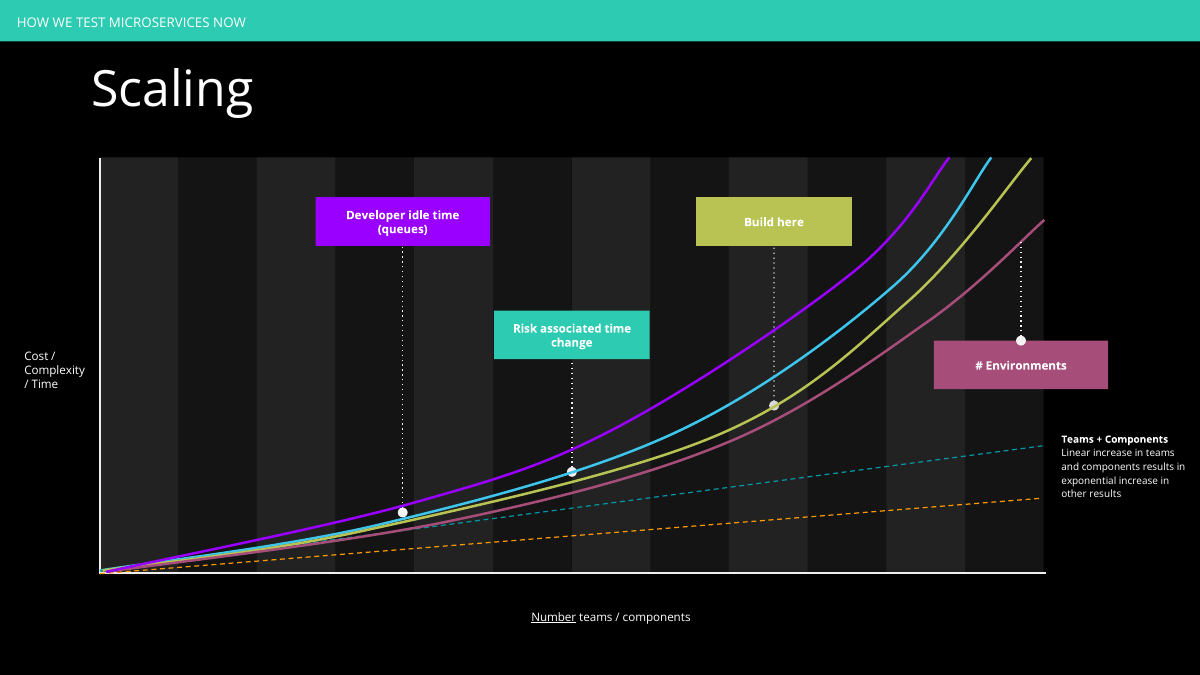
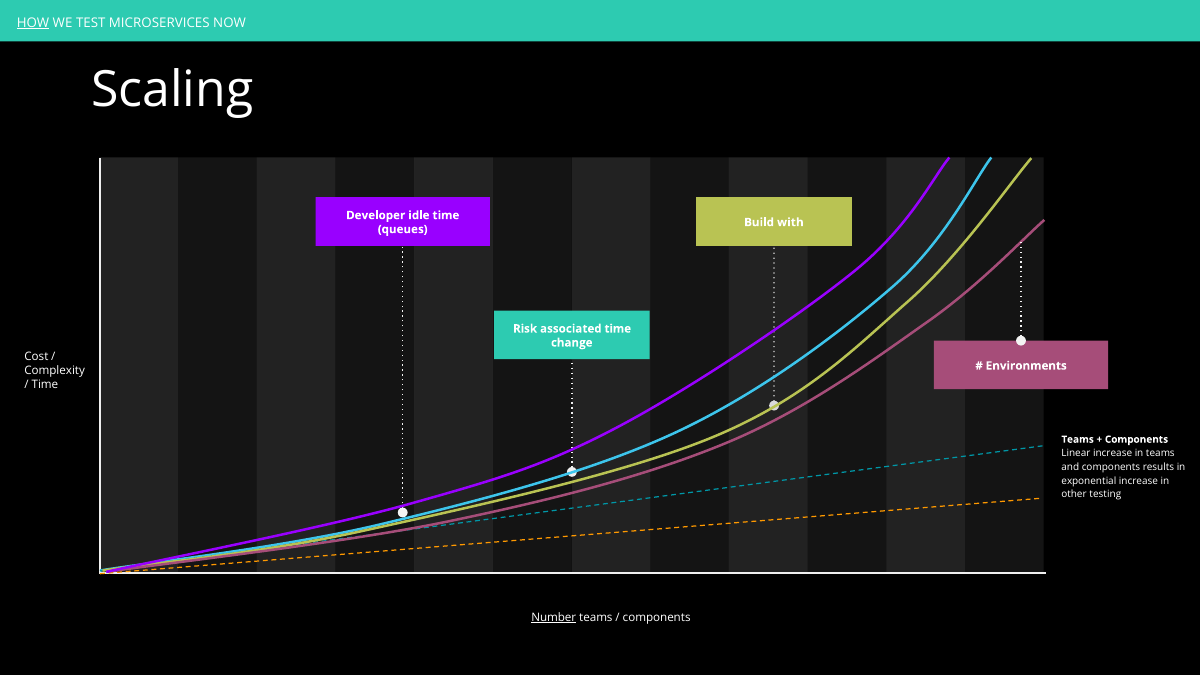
HOW underline: none -> present (33, 23)
here: here -> with (790, 222)
other results: results -> testing (1105, 495)
